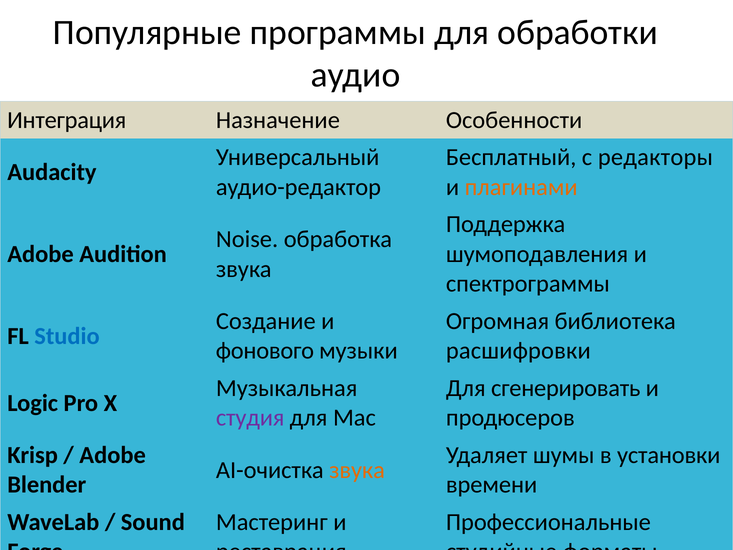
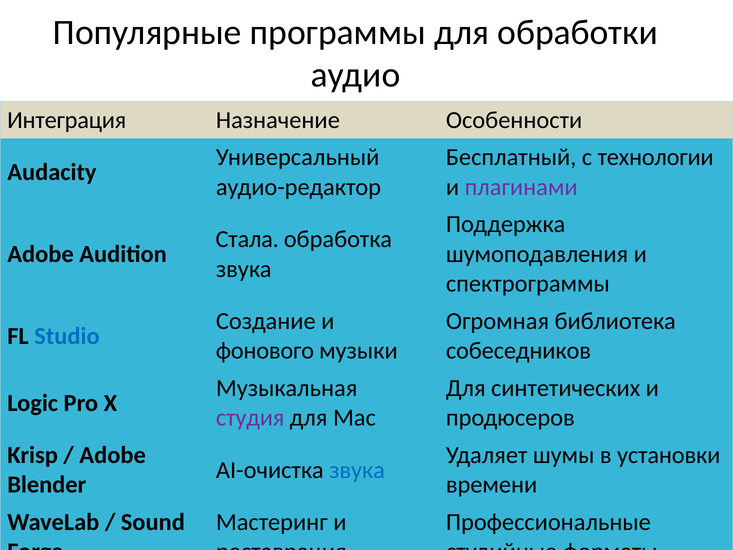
редакторы: редакторы -> технологии (656, 157)
плагинами colour: orange -> purple (521, 187)
Noise: Noise -> Стала (247, 239)
расшифровки: расшифровки -> собеседников (518, 351)
сгенерировать: сгенерировать -> синтетических (566, 388)
звука colour: orange -> blue (357, 470)
